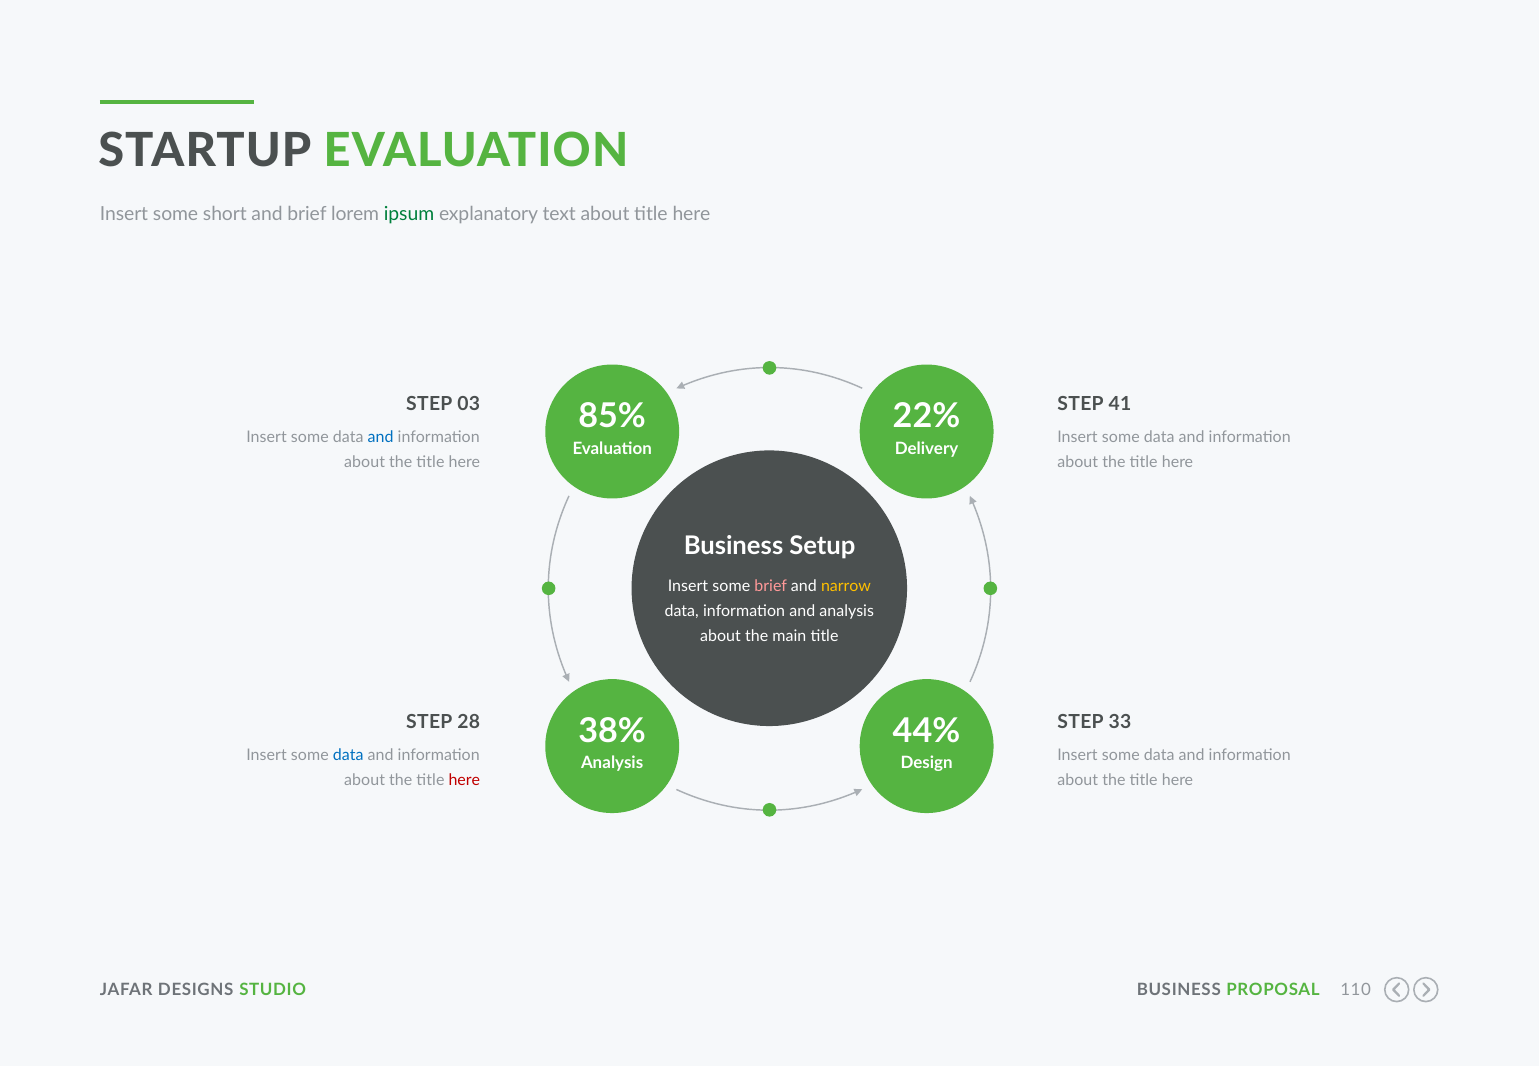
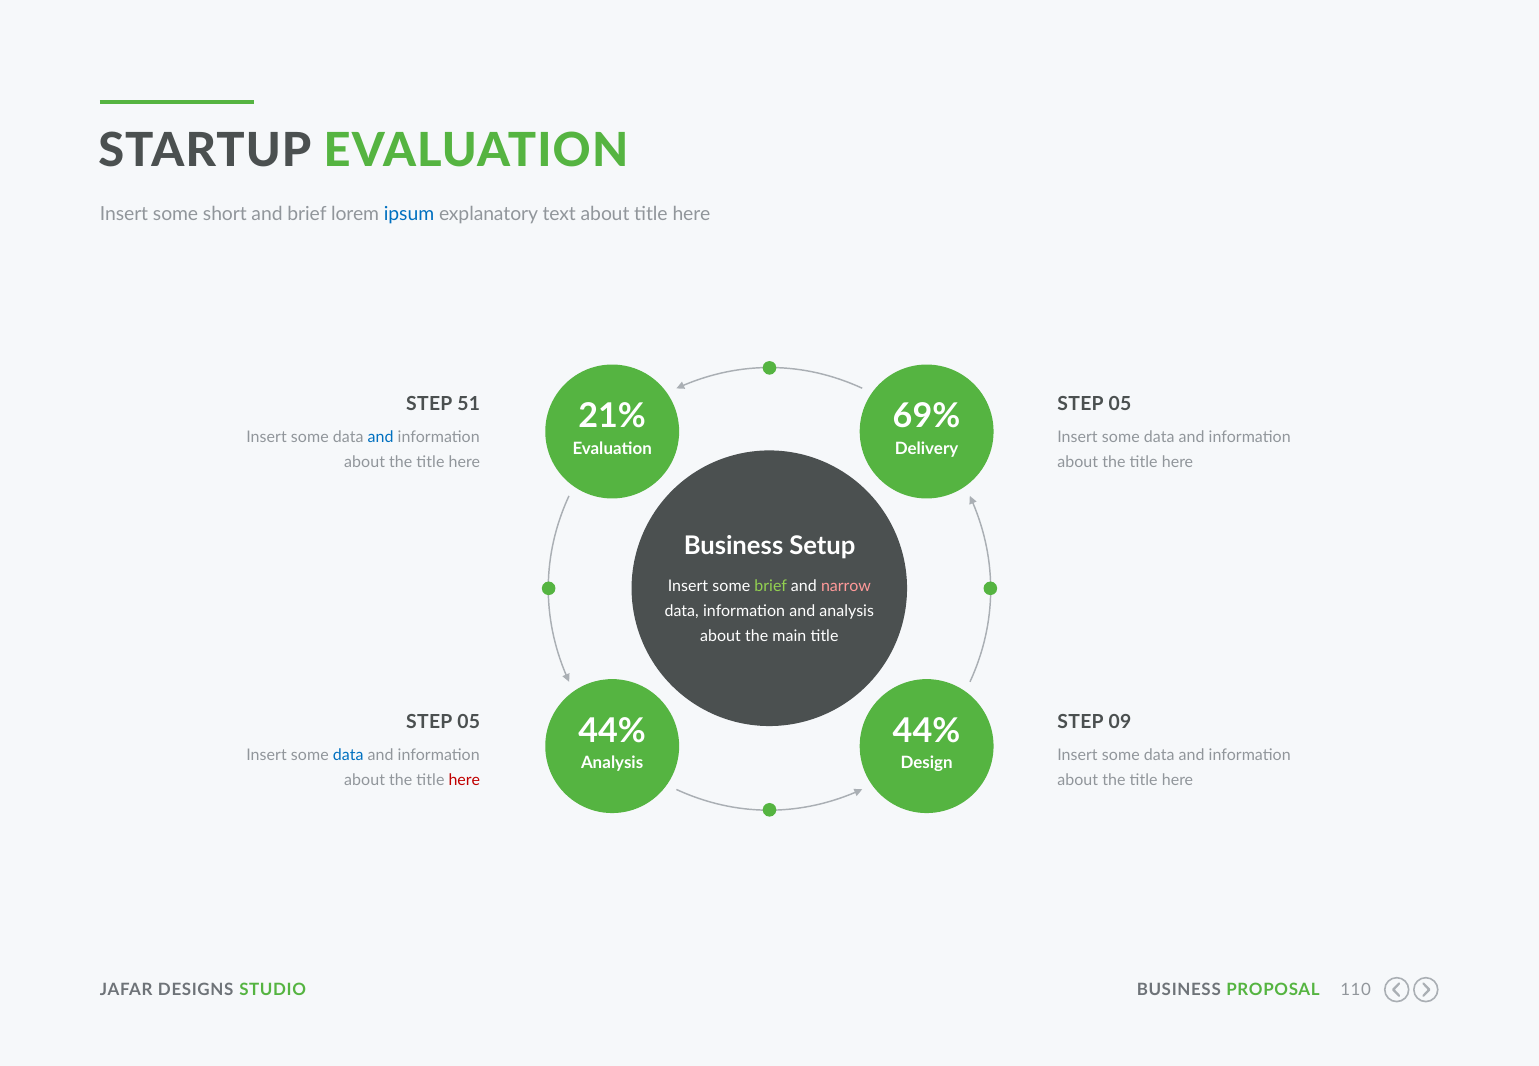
ipsum colour: green -> blue (409, 214)
03: 03 -> 51 (469, 404)
41: 41 -> 05 (1120, 404)
85%: 85% -> 21% (612, 416)
22%: 22% -> 69% (927, 416)
brief colour: pink -> light green (771, 586)
narrow colour: yellow -> pink (846, 586)
28: 28 -> 05 (469, 721)
33: 33 -> 09 (1120, 721)
38%: 38% -> 44% (612, 731)
